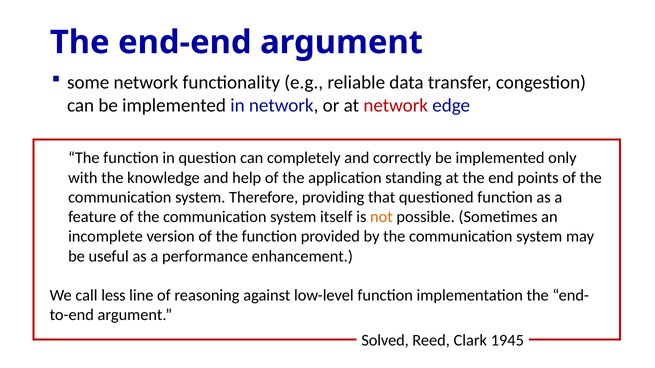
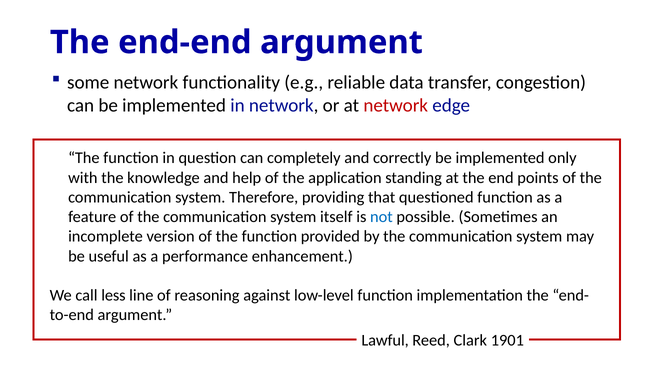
not colour: orange -> blue (381, 217)
Solved: Solved -> Lawful (385, 341)
1945: 1945 -> 1901 (507, 341)
